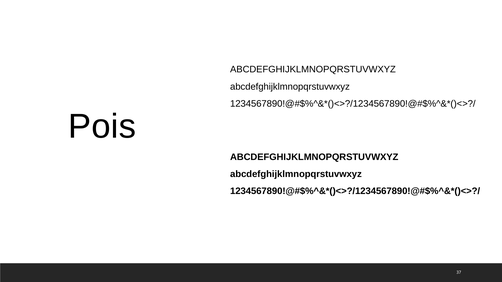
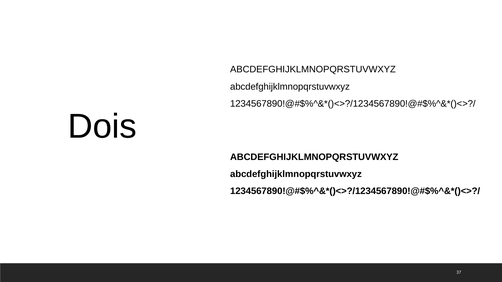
Pois: Pois -> Dois (102, 127)
